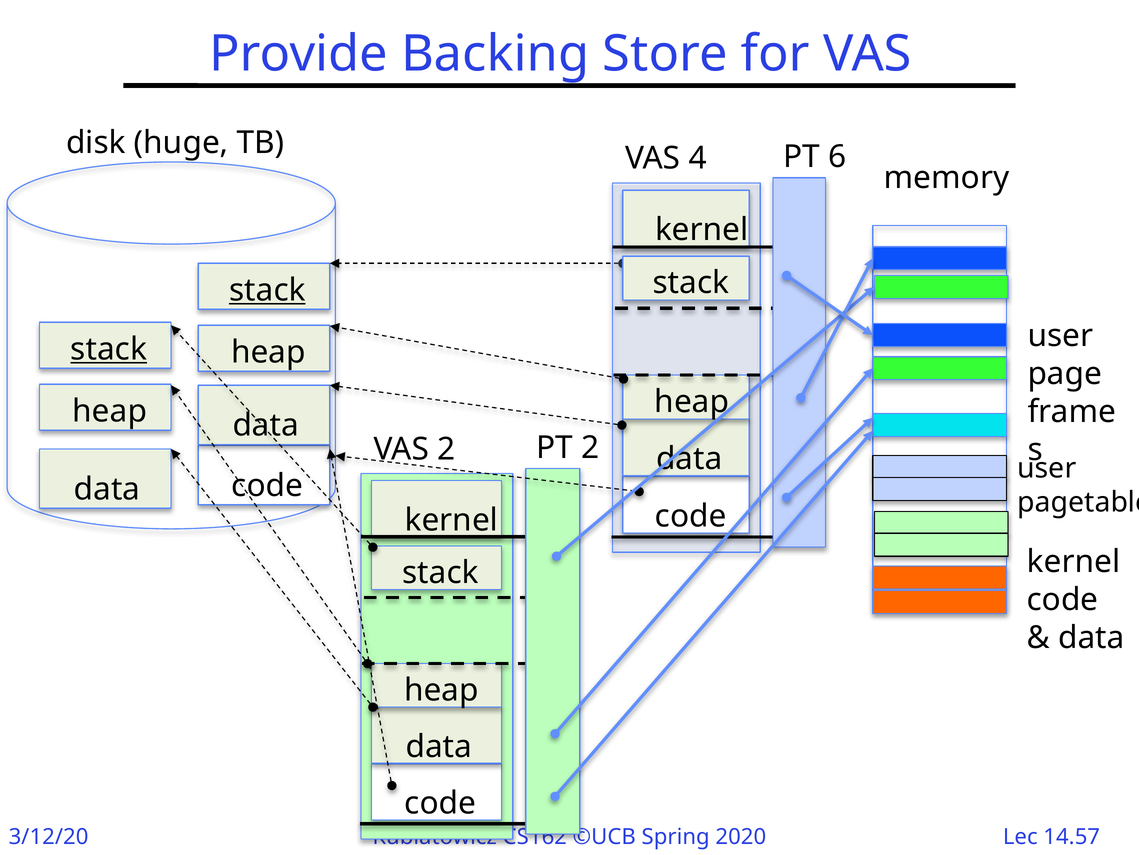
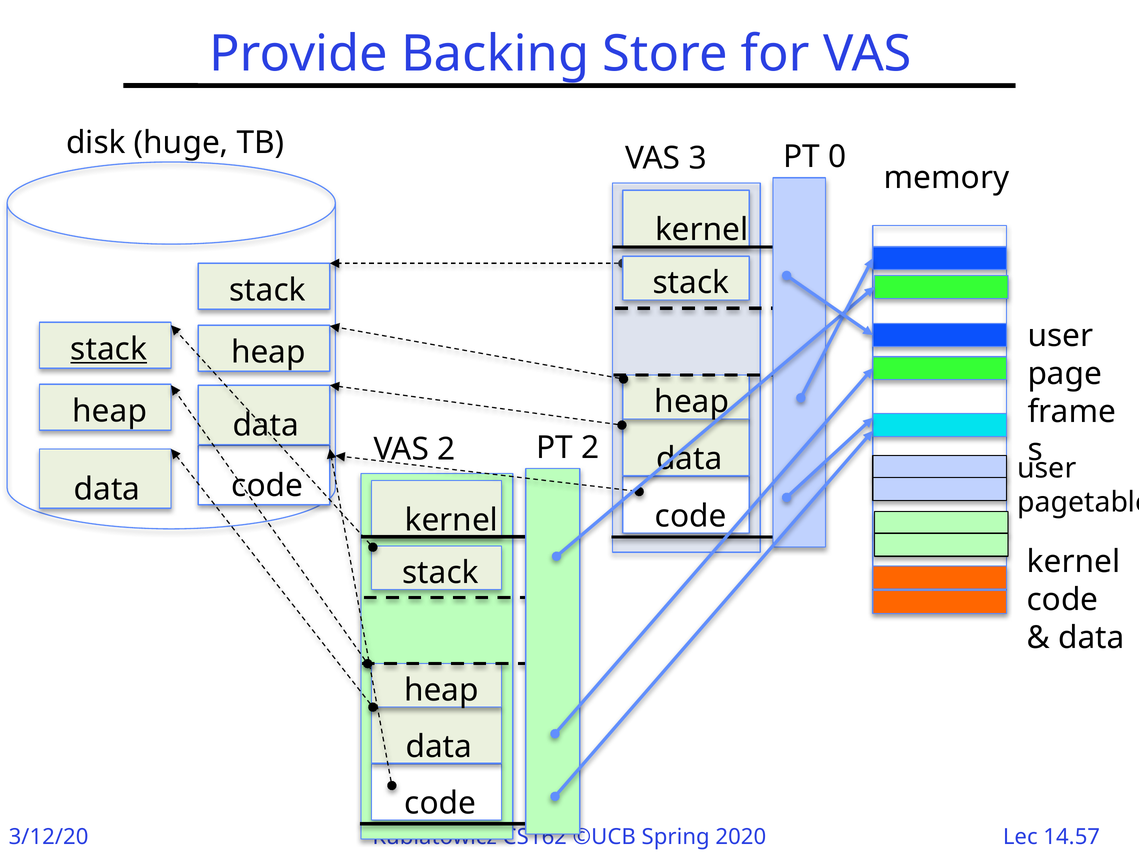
4: 4 -> 3 (698, 158)
6: 6 -> 0 (837, 157)
stack underline: present -> none (267, 290)
